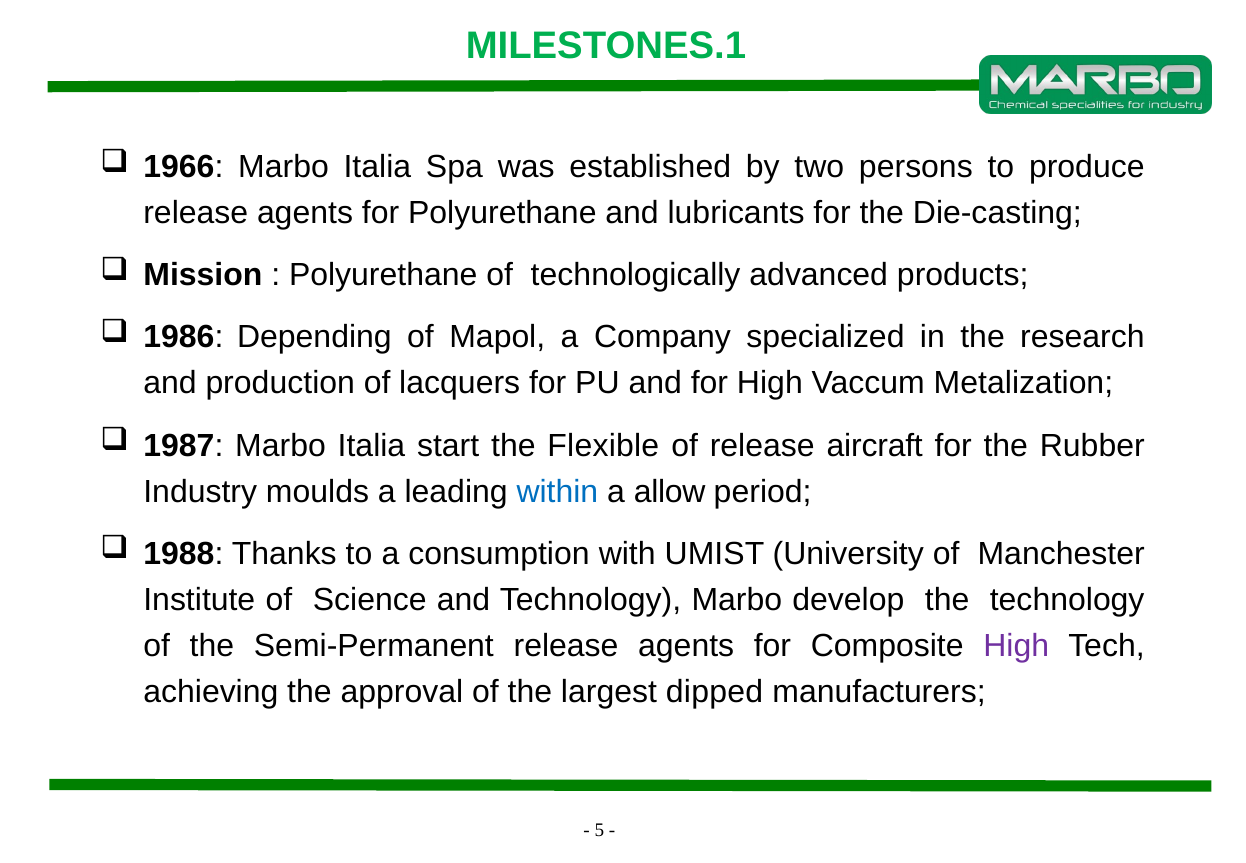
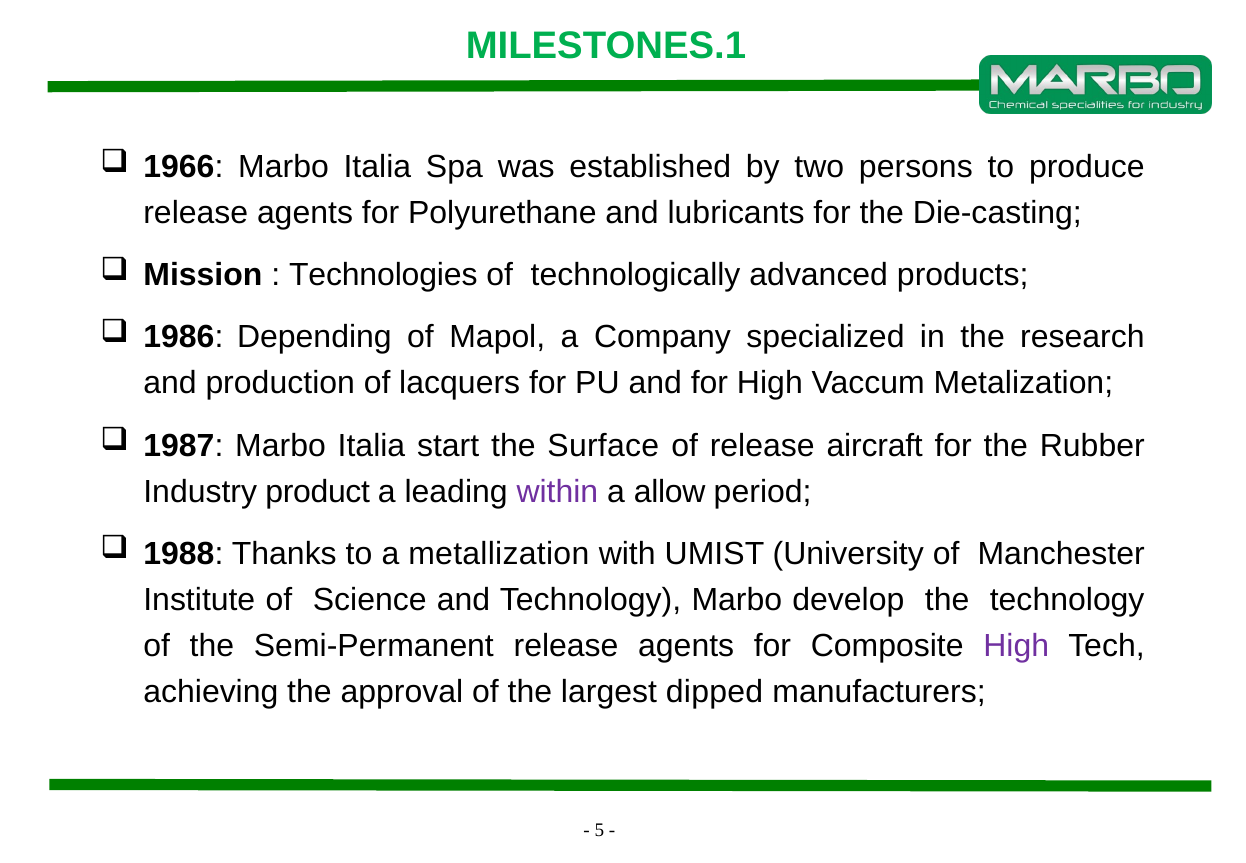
Polyurethane: Polyurethane -> Technologies (383, 275)
Flexible: Flexible -> Surface (603, 445)
moulds: moulds -> product (318, 491)
within colour: blue -> purple (557, 491)
consumption: consumption -> metallization (499, 553)
